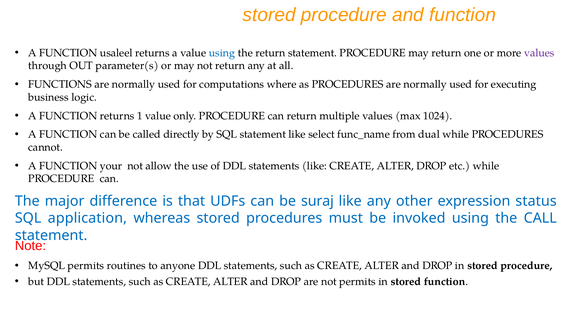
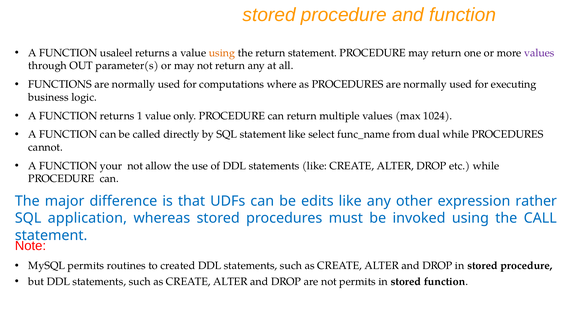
using colour: blue -> orange (222, 53)
suraj: suraj -> edits (317, 201)
status: status -> rather (536, 201)
anyone: anyone -> created (178, 266)
